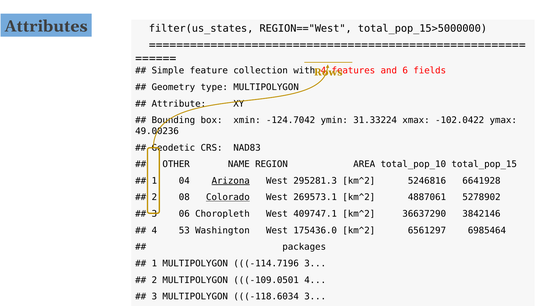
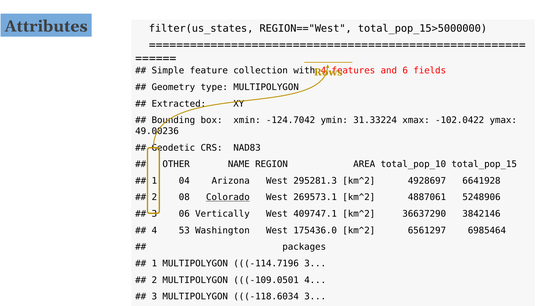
Attribute: Attribute -> Extracted (179, 104)
Arizona underline: present -> none (231, 181)
5246816: 5246816 -> 4928697 (427, 181)
5278902: 5278902 -> 5248906 (481, 198)
Choropleth: Choropleth -> Vertically (222, 214)
